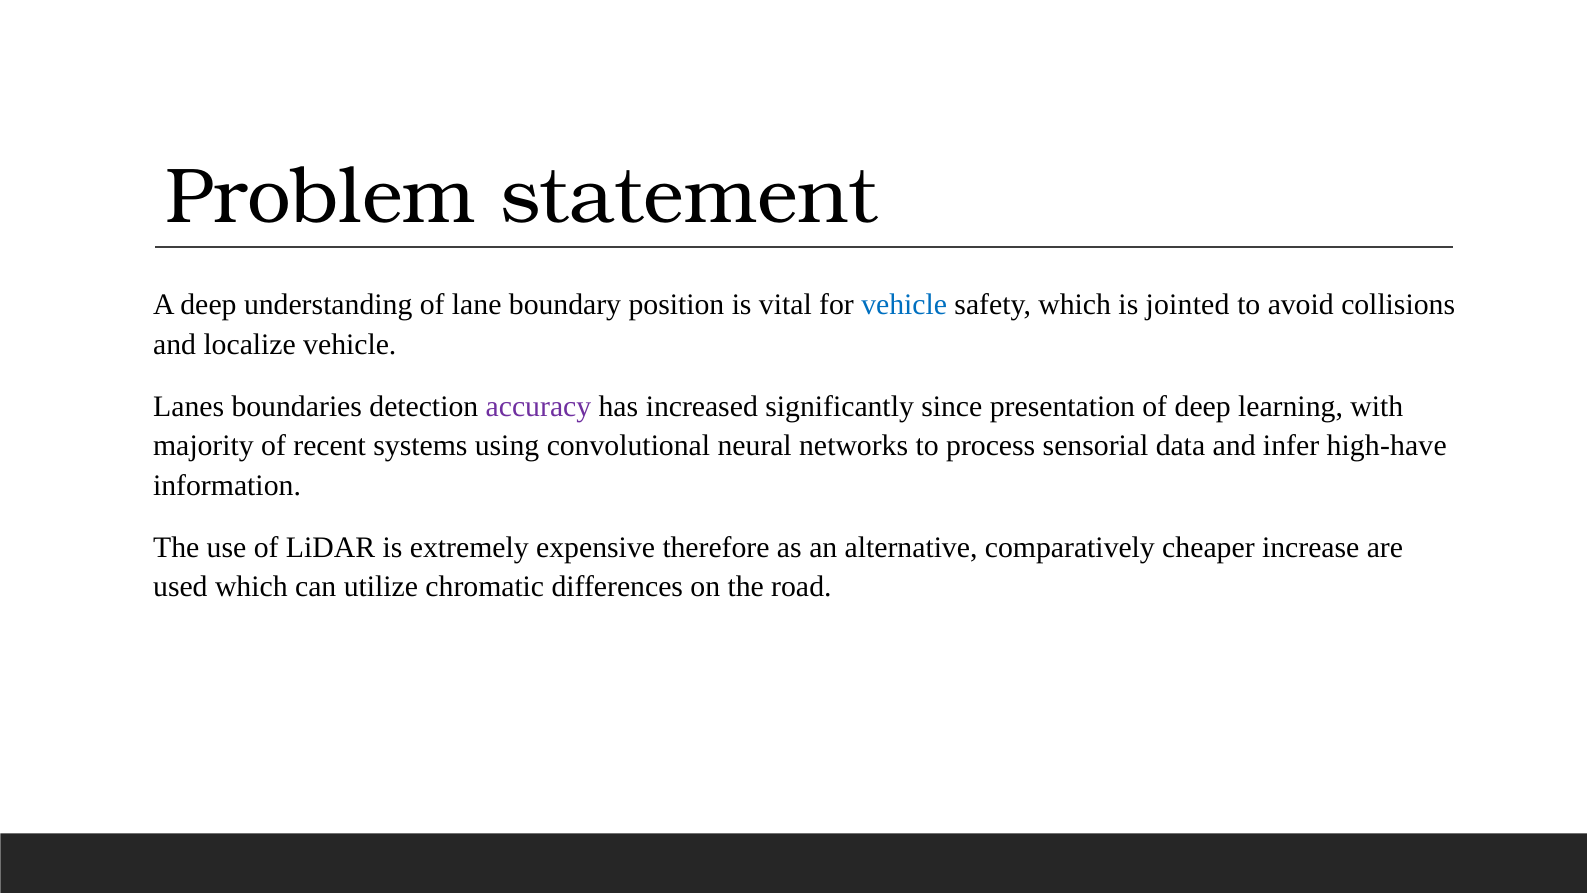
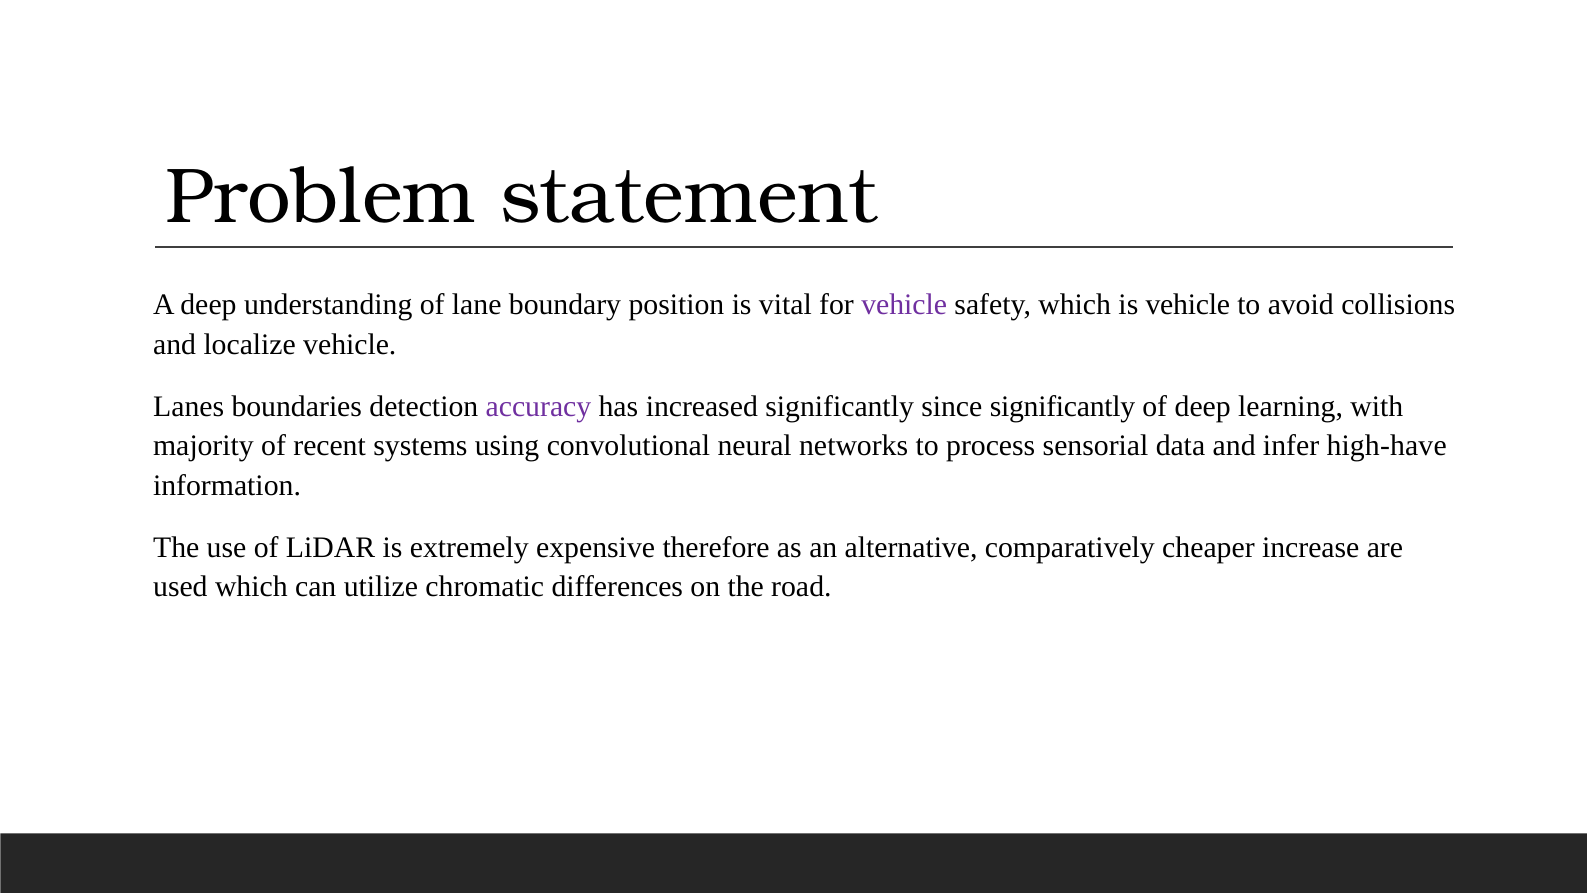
vehicle colour: blue -> purple (904, 305)
is jointed: jointed -> vehicle (1188, 305)
since presentation: presentation -> significantly (1063, 407)
